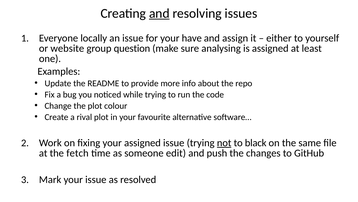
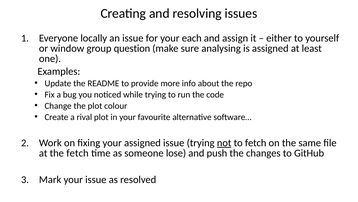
and underline: present -> none (159, 13)
have: have -> each (192, 38)
website: website -> window (67, 48)
to black: black -> fetch (256, 142)
edit: edit -> lose (176, 153)
